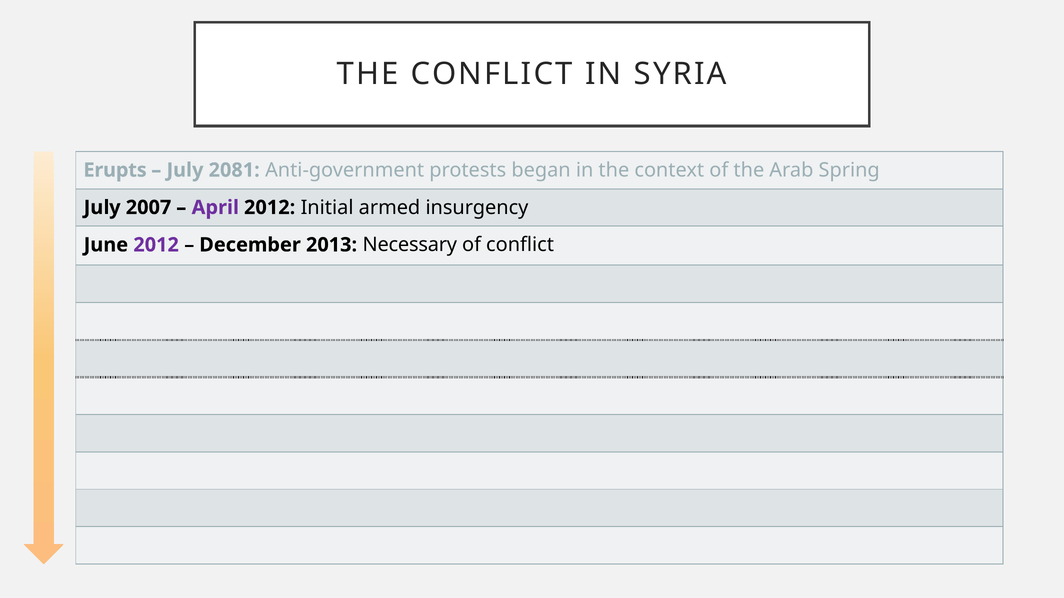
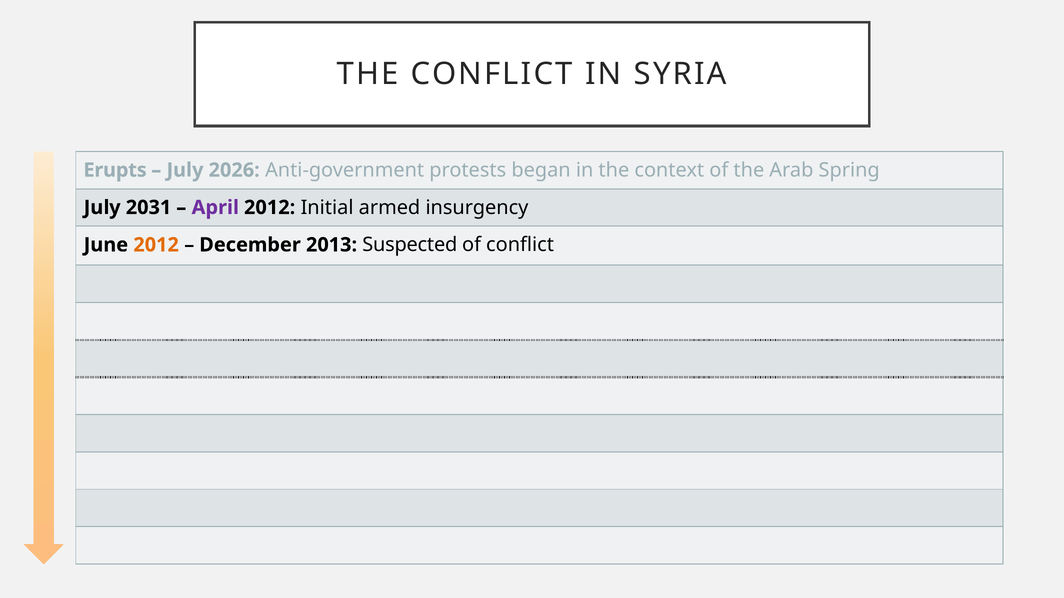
2081: 2081 -> 2026 (234, 170)
2007: 2007 -> 2031 (149, 208)
2012 colour: purple -> orange (156, 245)
Necessary: Necessary -> Suspected (410, 245)
